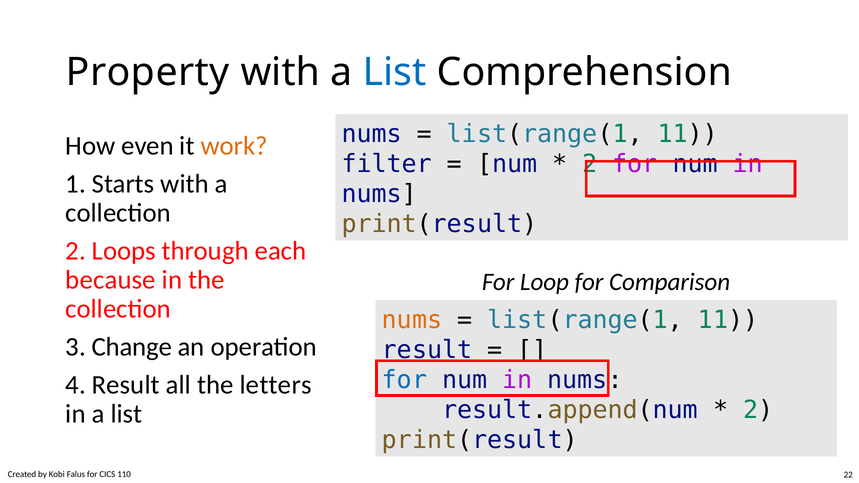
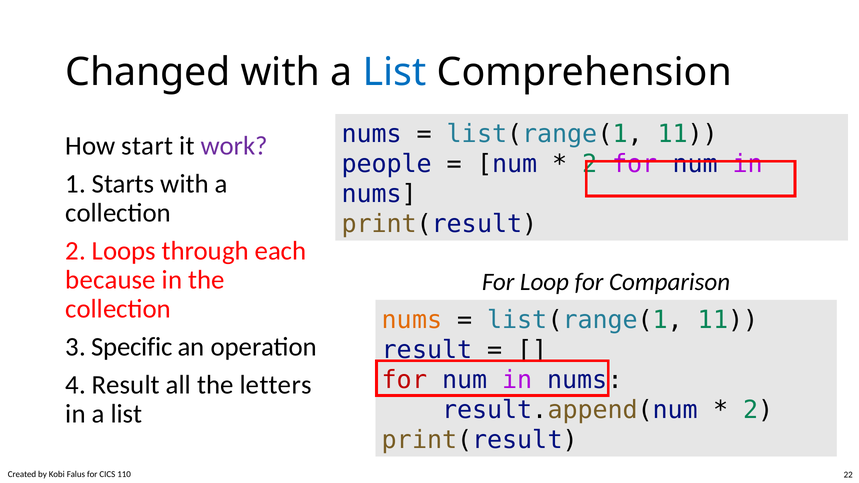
Property: Property -> Changed (148, 72)
even: even -> start (147, 146)
work colour: orange -> purple (234, 146)
filter: filter -> people (387, 164)
Change: Change -> Specific (132, 347)
for colour: blue -> red (405, 380)
